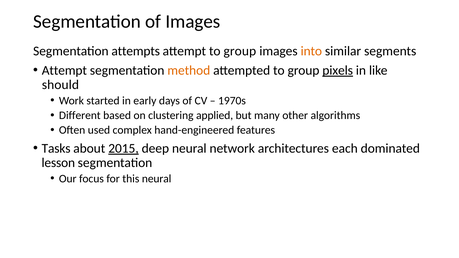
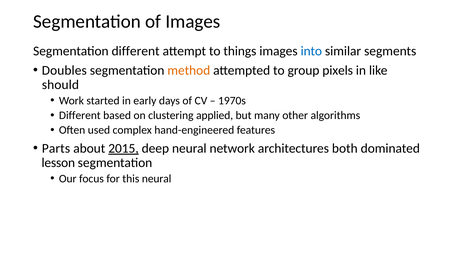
Segmentation attempts: attempts -> different (136, 51)
attempt to group: group -> things (240, 51)
into colour: orange -> blue (311, 51)
Attempt: Attempt -> Doubles (64, 70)
pixels underline: present -> none (338, 70)
Tasks: Tasks -> Parts (56, 148)
each: each -> both (345, 148)
